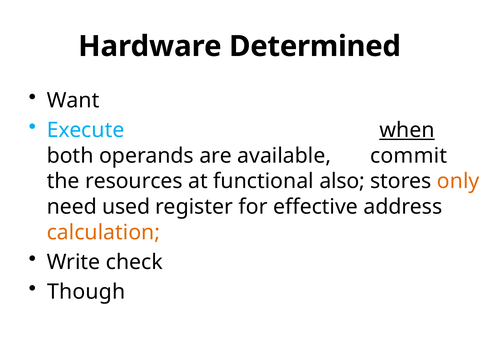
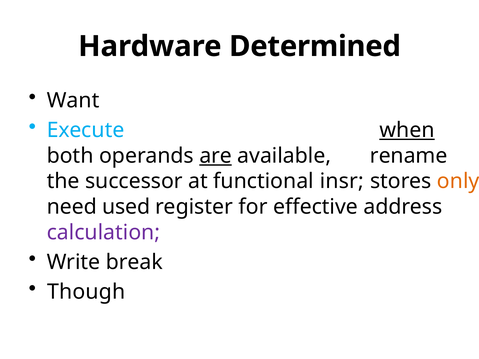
are underline: none -> present (216, 156)
commit: commit -> rename (409, 156)
resources: resources -> successor (134, 181)
also: also -> insr (342, 181)
calculation colour: orange -> purple (103, 233)
check: check -> break (134, 262)
